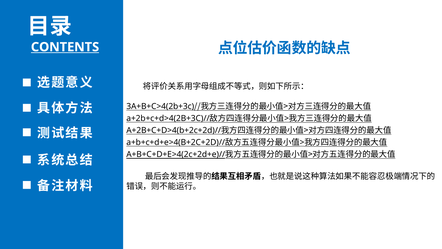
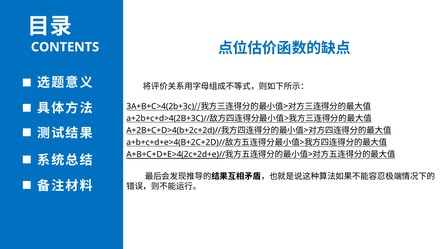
CONTENTS underline: present -> none (65, 47)
